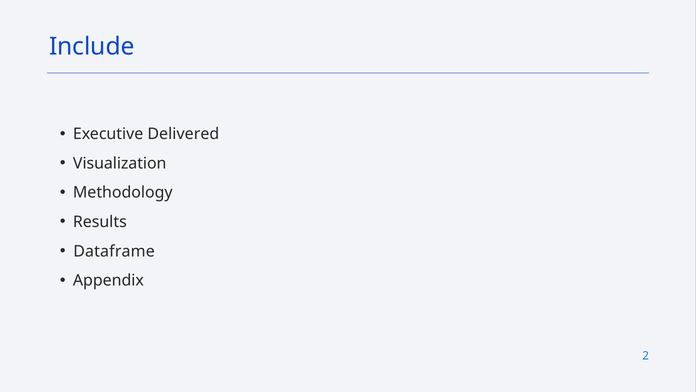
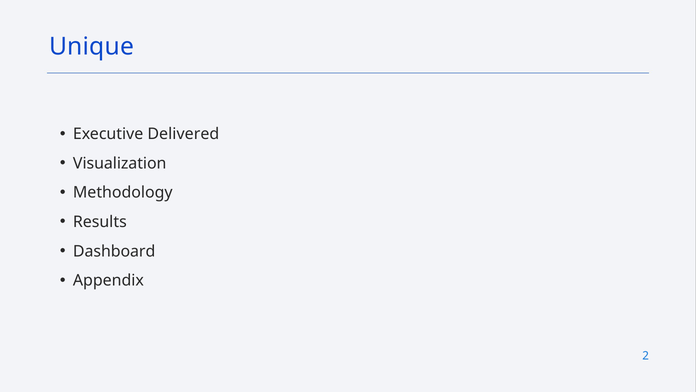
Include: Include -> Unique (92, 46)
Dataframe: Dataframe -> Dashboard (114, 251)
